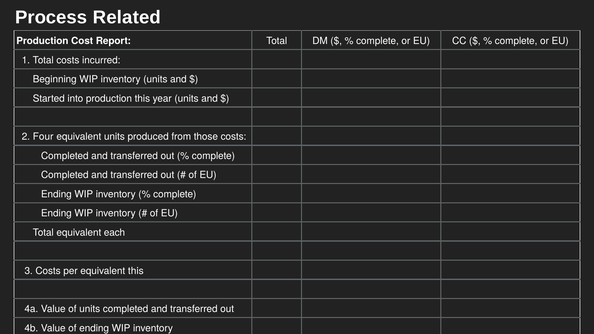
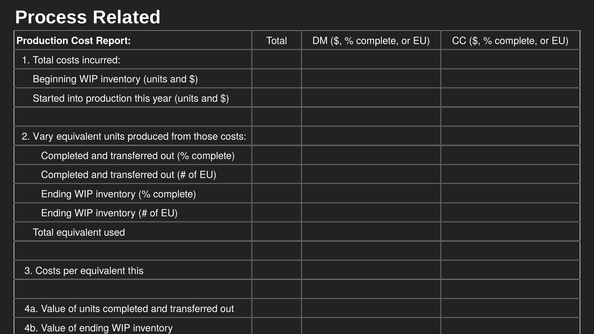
Four: Four -> Vary (43, 137)
each: each -> used (114, 233)
